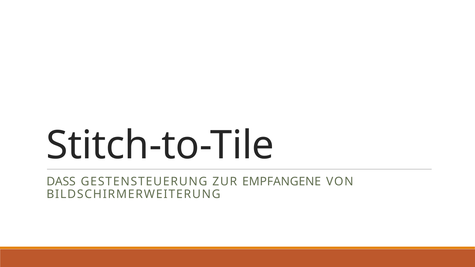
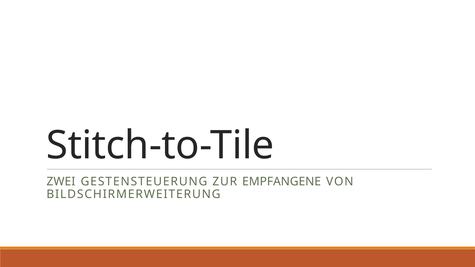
DASS: DASS -> ZWEI (61, 182)
